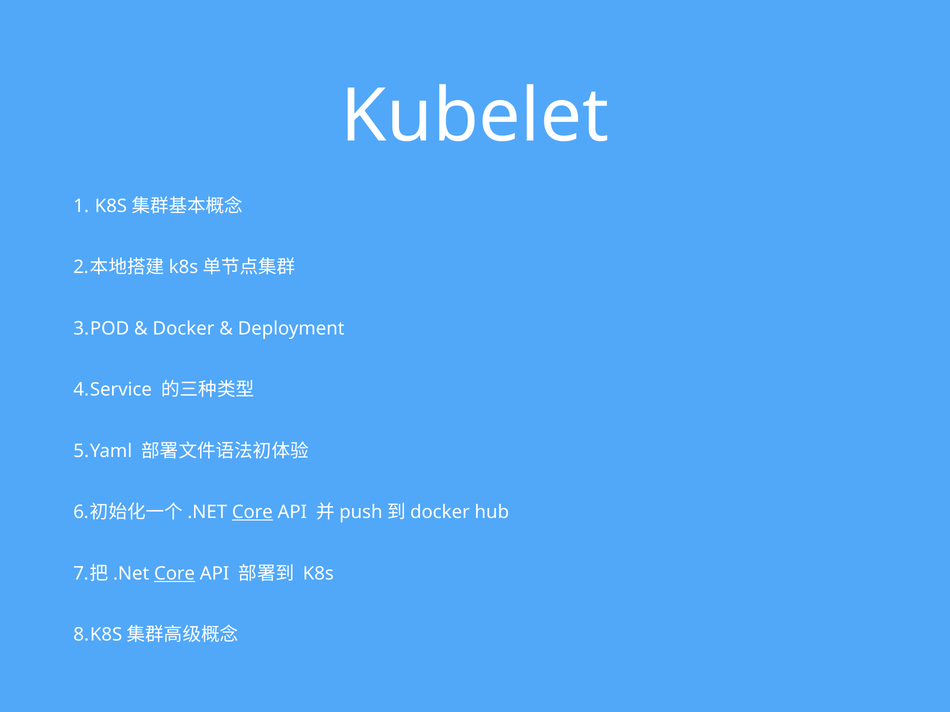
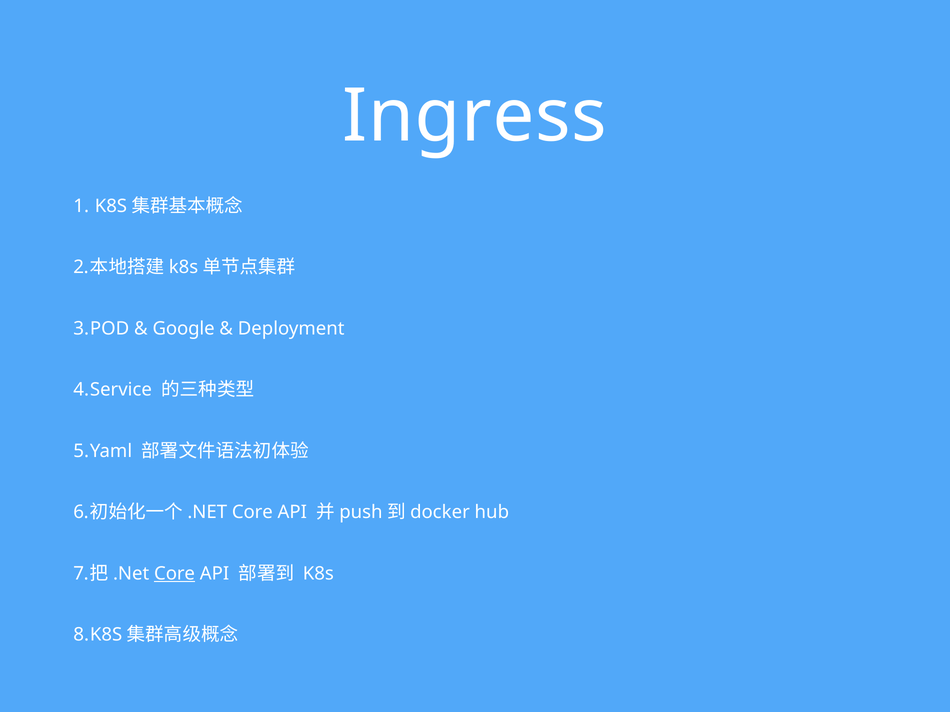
Kubelet: Kubelet -> Ingress (475, 117)
Docker: Docker -> Google (184, 329)
Core underline: present -> none (252, 513)
